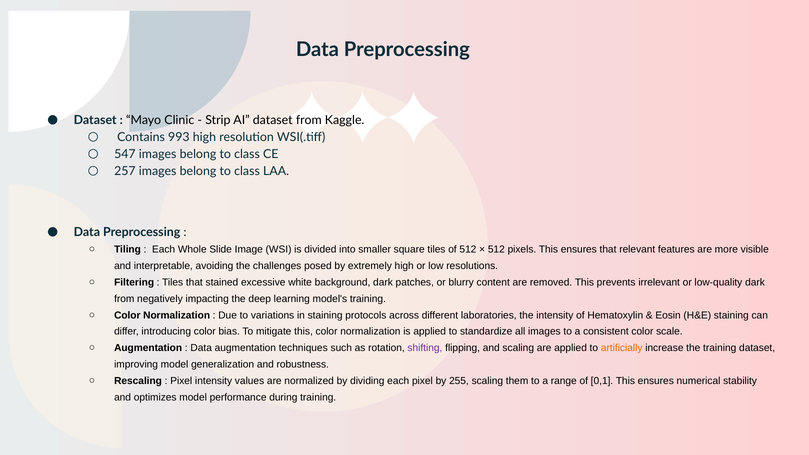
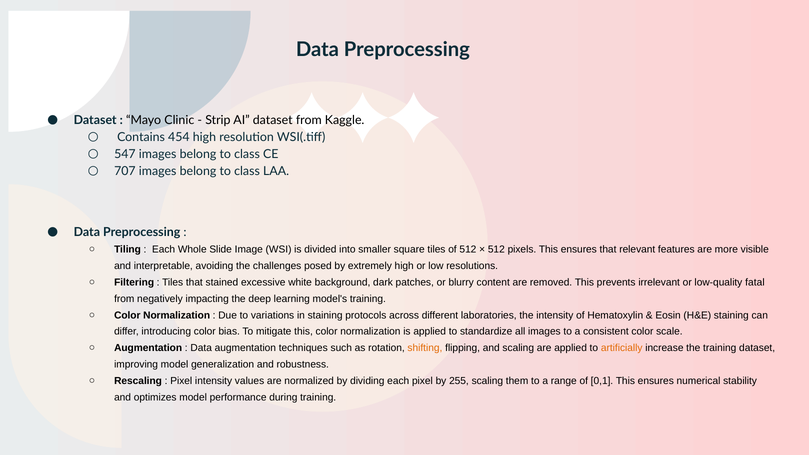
993: 993 -> 454 (179, 137)
257: 257 -> 707 (125, 171)
low-quality dark: dark -> fatal (755, 282)
shifting colour: purple -> orange (425, 348)
